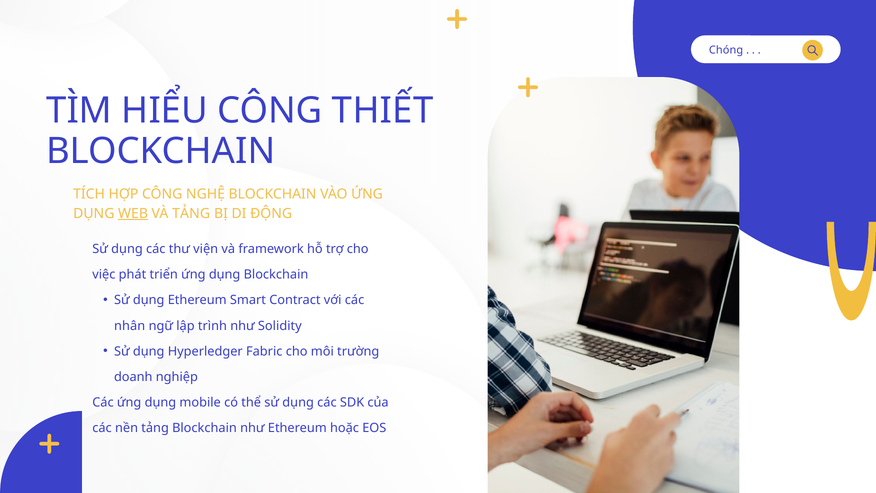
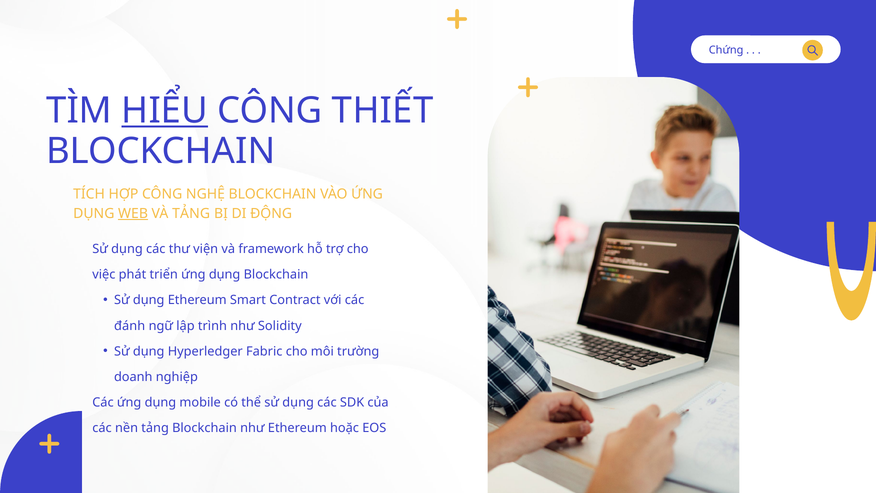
Chóng: Chóng -> Chứng (726, 50)
HIỂU underline: none -> present (165, 111)
nhân: nhân -> đánh (130, 326)
